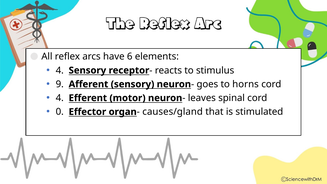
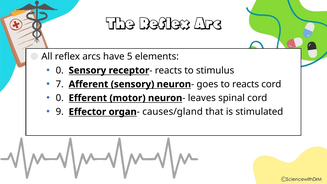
6: 6 -> 5 (130, 57)
4: 4 -> 0 (60, 70)
9: 9 -> 7 (60, 84)
to horns: horns -> reacts (246, 84)
4: 4 -> 0 (60, 98)
0: 0 -> 9 (60, 112)
